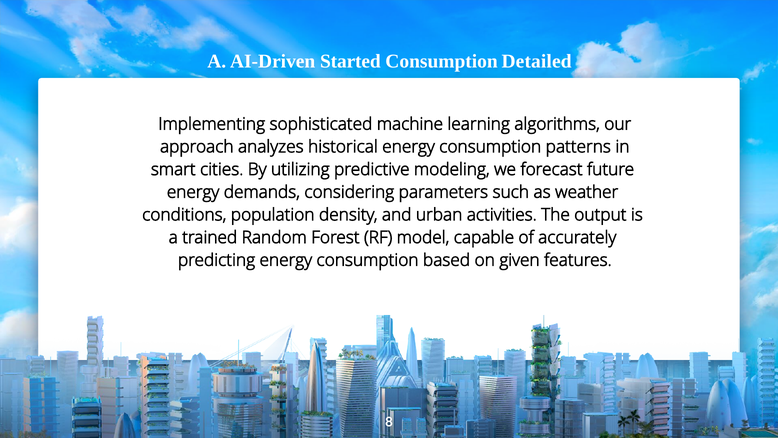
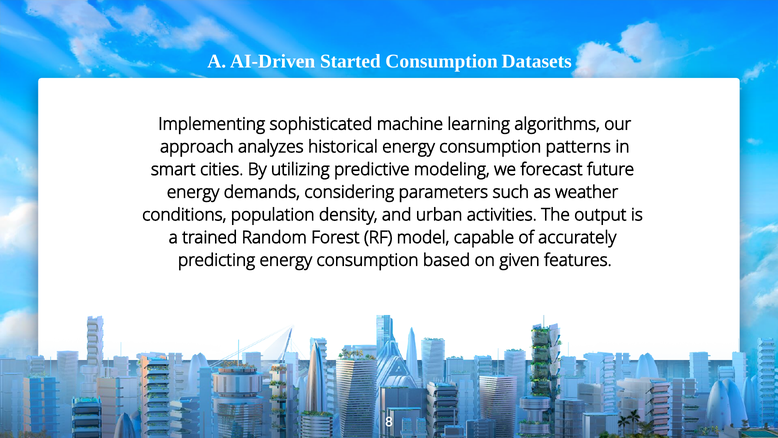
Detailed: Detailed -> Datasets (537, 61)
